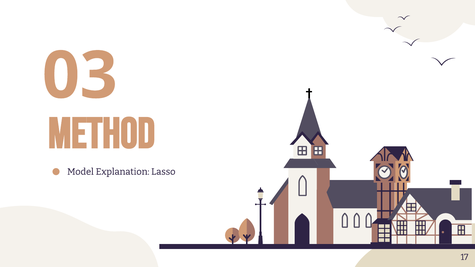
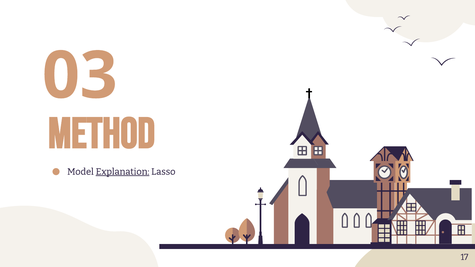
Explanation underline: none -> present (123, 172)
